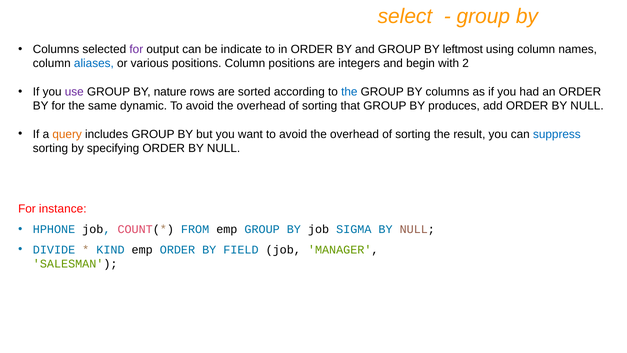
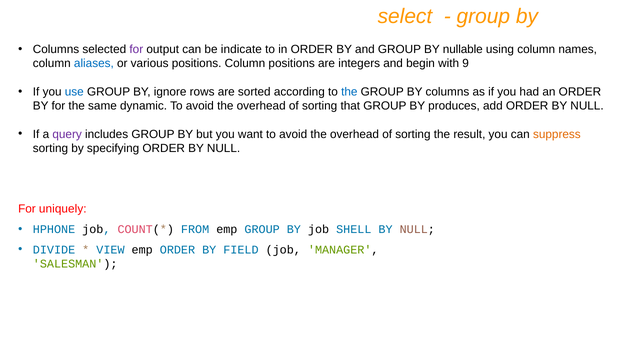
leftmost: leftmost -> nullable (463, 49)
2: 2 -> 9 (466, 63)
use colour: purple -> blue (74, 92)
nature: nature -> ignore (170, 92)
query colour: orange -> purple (67, 134)
suppress colour: blue -> orange (557, 134)
instance: instance -> uniquely (63, 209)
SIGMA: SIGMA -> SHELL (354, 229)
KIND: KIND -> VIEW (110, 249)
